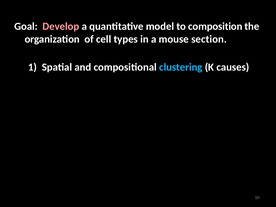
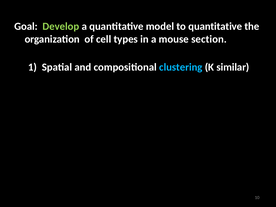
Develop colour: pink -> light green (61, 26)
to composition: composition -> quantitative (215, 26)
causes: causes -> similar (233, 67)
